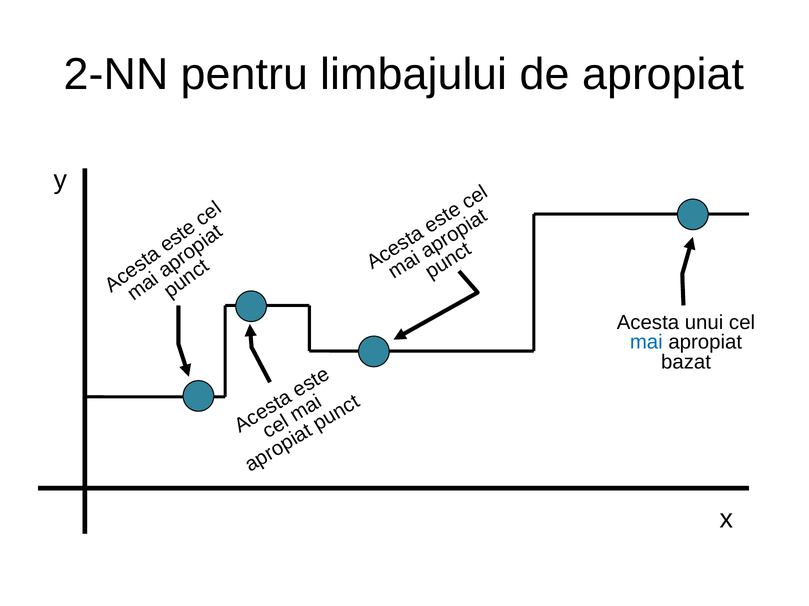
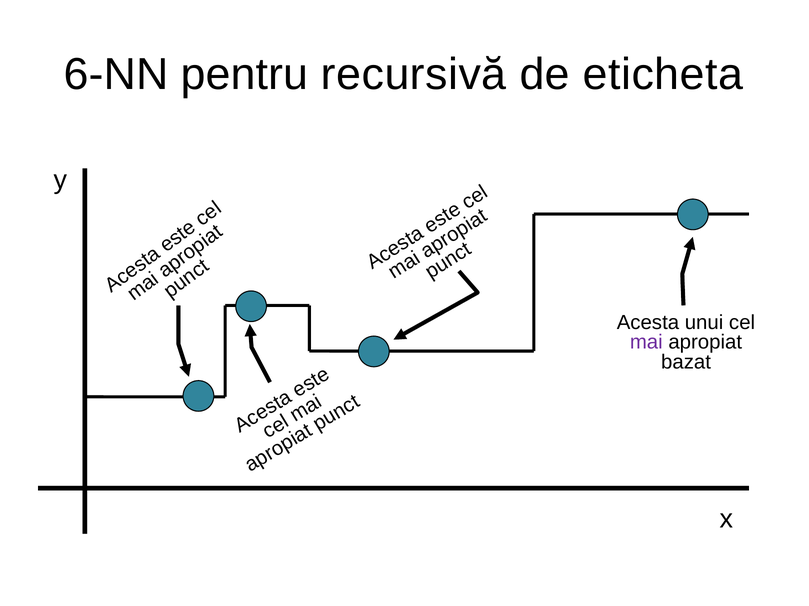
2-NN: 2-NN -> 6-NN (116, 75)
limbajului: limbajului -> recursivă (414, 75)
de apropiat: apropiat -> eticheta (663, 75)
mai colour: blue -> purple (646, 343)
